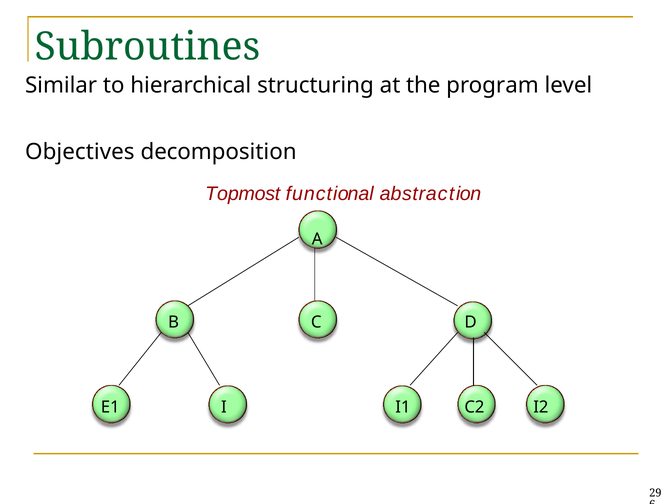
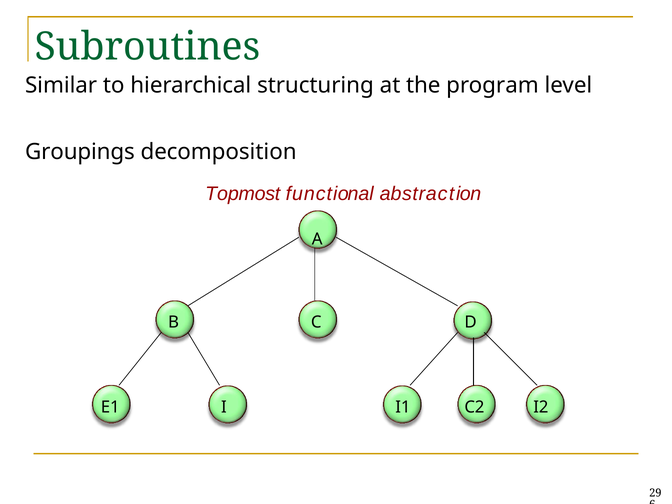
Objectives: Objectives -> Groupings (80, 152)
